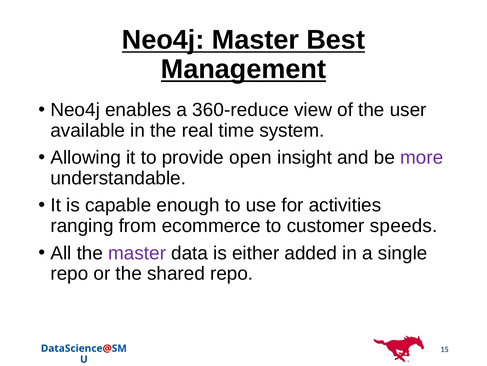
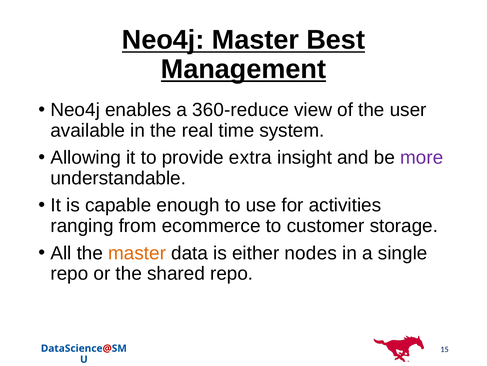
open: open -> extra (250, 157)
speeds: speeds -> storage (404, 225)
master colour: purple -> orange (137, 253)
added: added -> nodes (311, 253)
